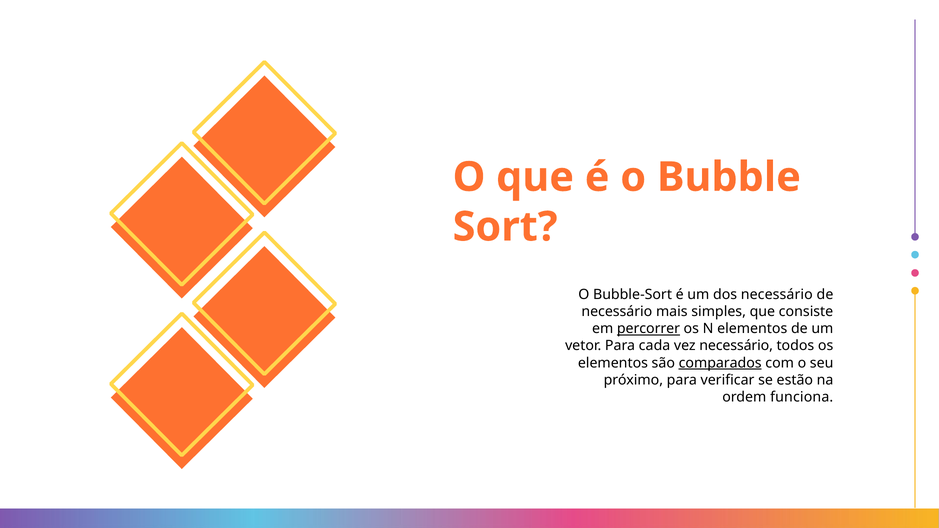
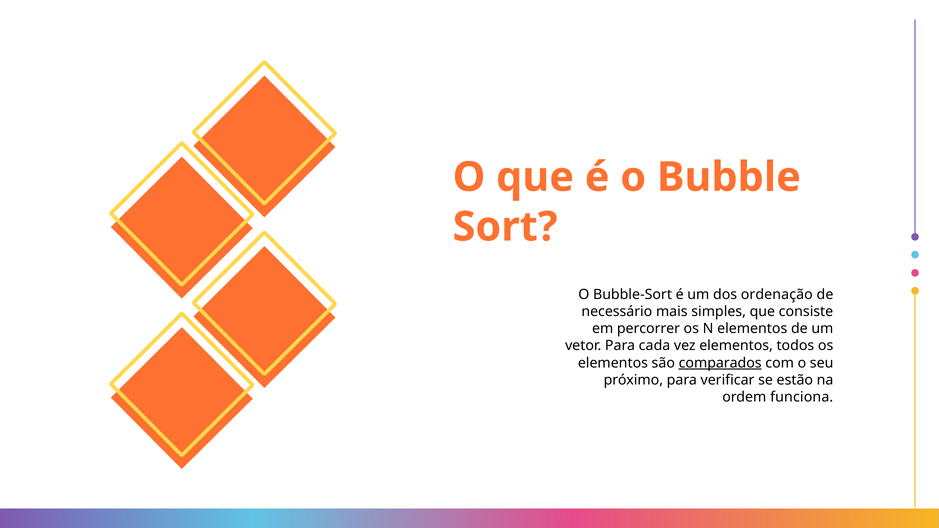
dos necessário: necessário -> ordenação (777, 295)
percorrer underline: present -> none (648, 329)
vez necessário: necessário -> elementos (736, 346)
